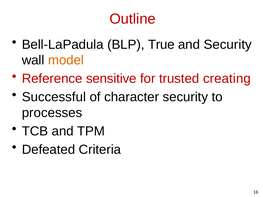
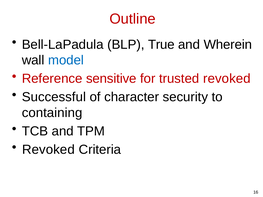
and Security: Security -> Wherein (228, 45)
model colour: orange -> blue (66, 60)
trusted creating: creating -> revoked (227, 79)
processes: processes -> containing (52, 113)
Defeated: Defeated -> Revoked (48, 150)
